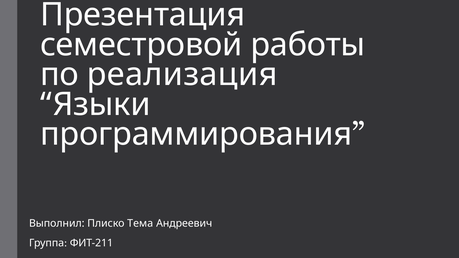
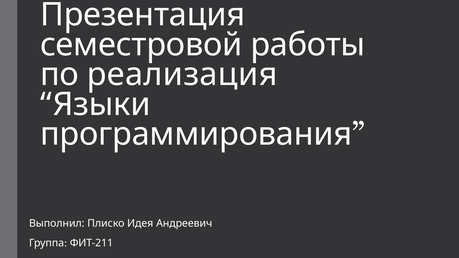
Тема: Тема -> Идея (140, 224)
